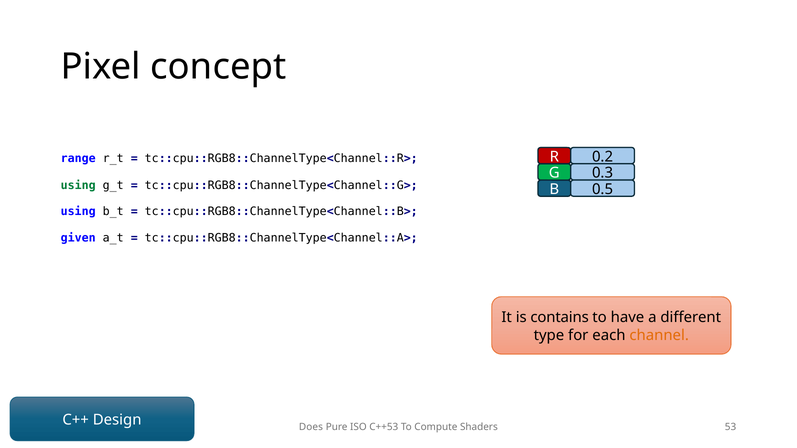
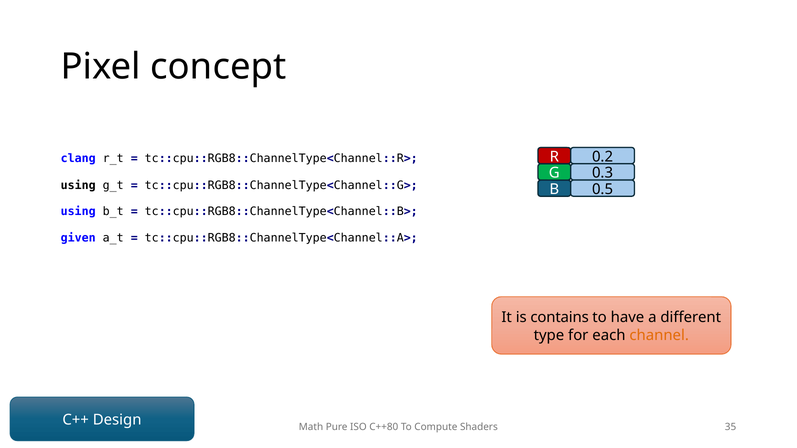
range: range -> clang (78, 158)
using colour: green -> black (78, 186)
Does: Does -> Math (311, 427)
C++53: C++53 -> C++80 (384, 427)
53: 53 -> 35 (731, 427)
